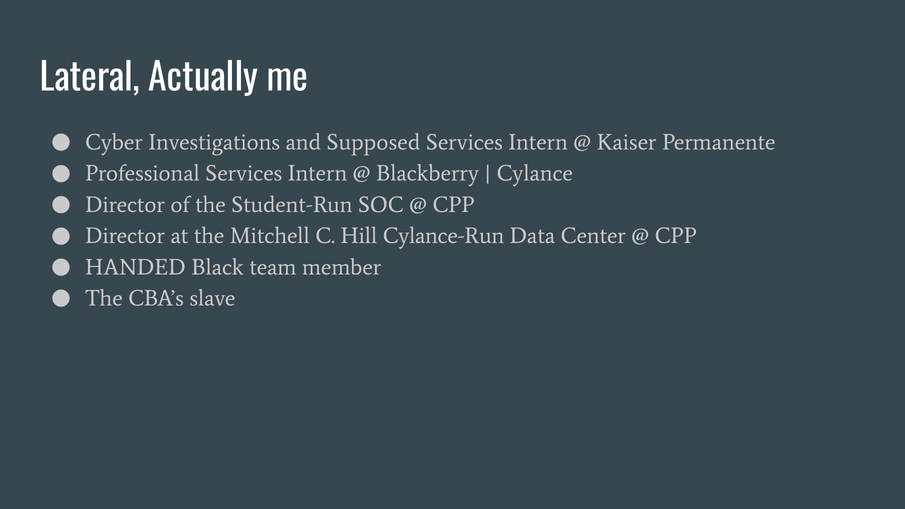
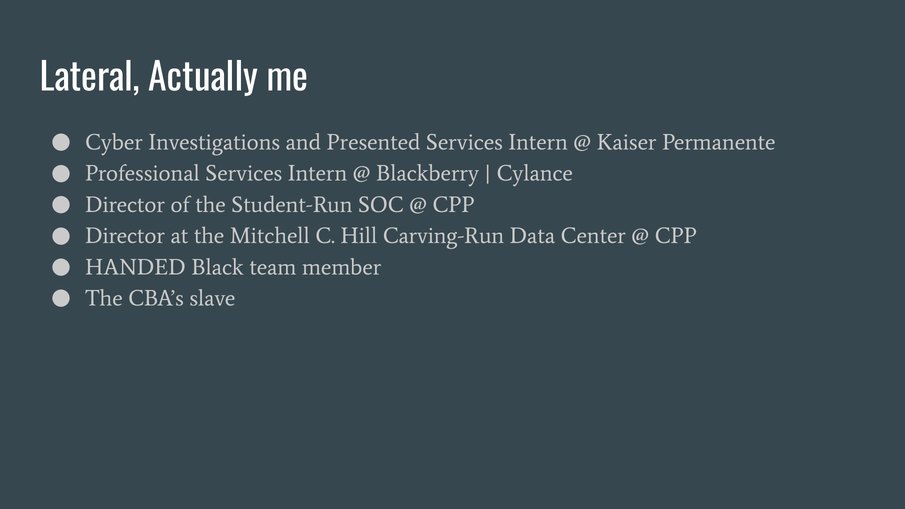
Supposed: Supposed -> Presented (373, 142)
Cylance-Run: Cylance-Run -> Carving-Run (444, 236)
